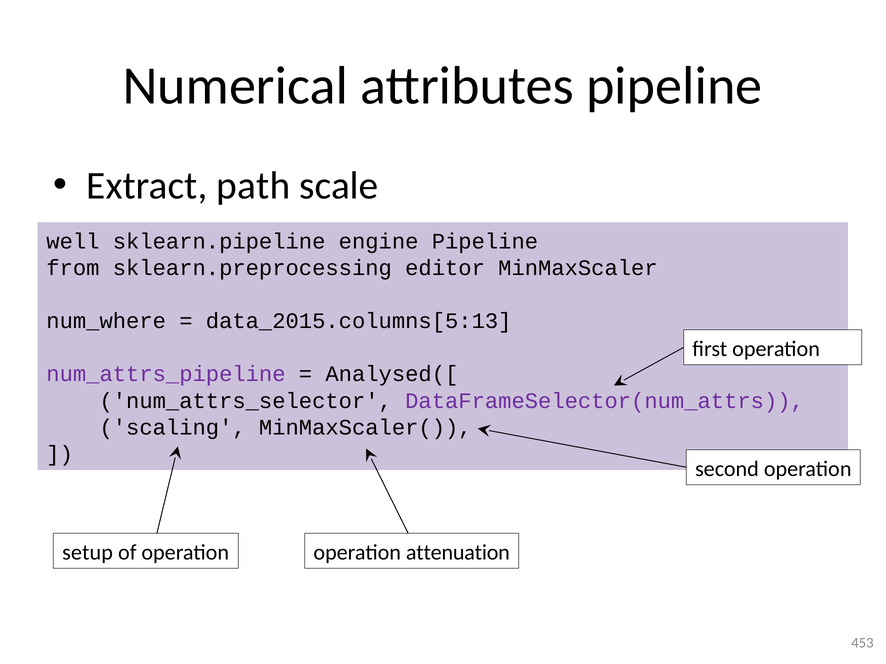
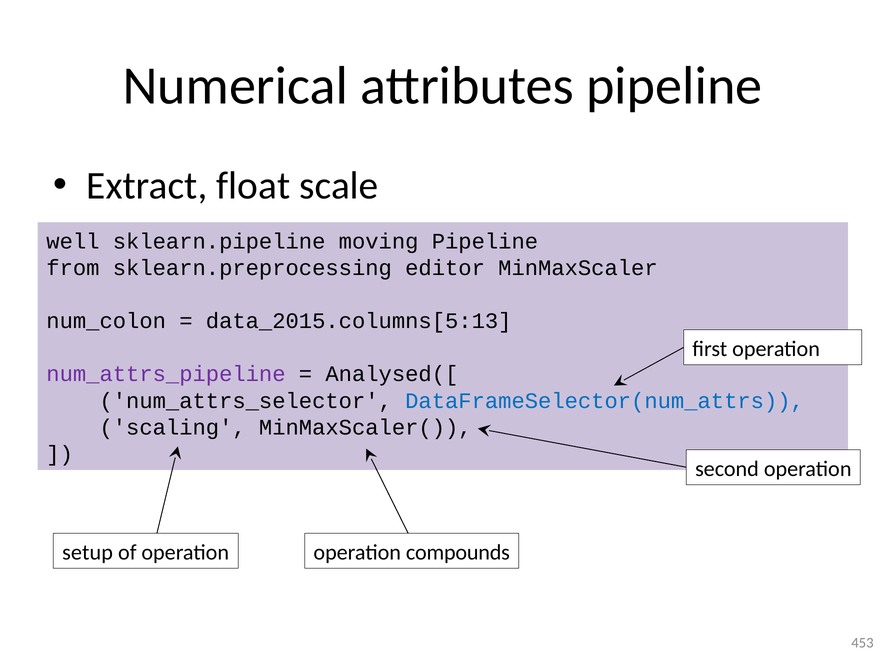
path: path -> float (253, 186)
engine: engine -> moving (379, 242)
num_where: num_where -> num_colon (106, 321)
DataFrameSelector(num_attrs colour: purple -> blue (605, 401)
attenuation: attenuation -> compounds (458, 553)
